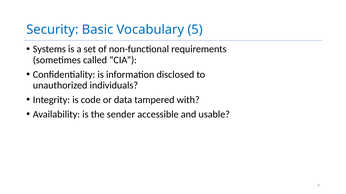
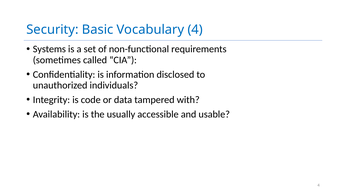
Vocabulary 5: 5 -> 4 (195, 30)
sender: sender -> usually (121, 115)
